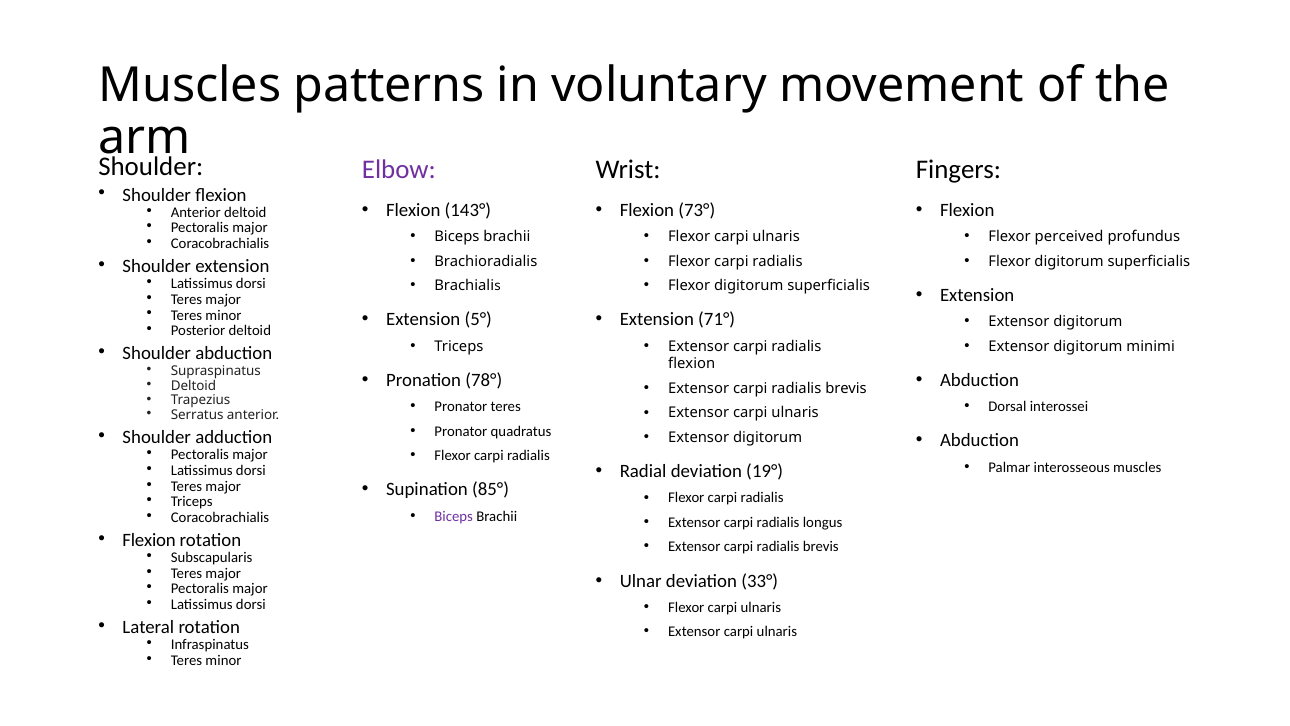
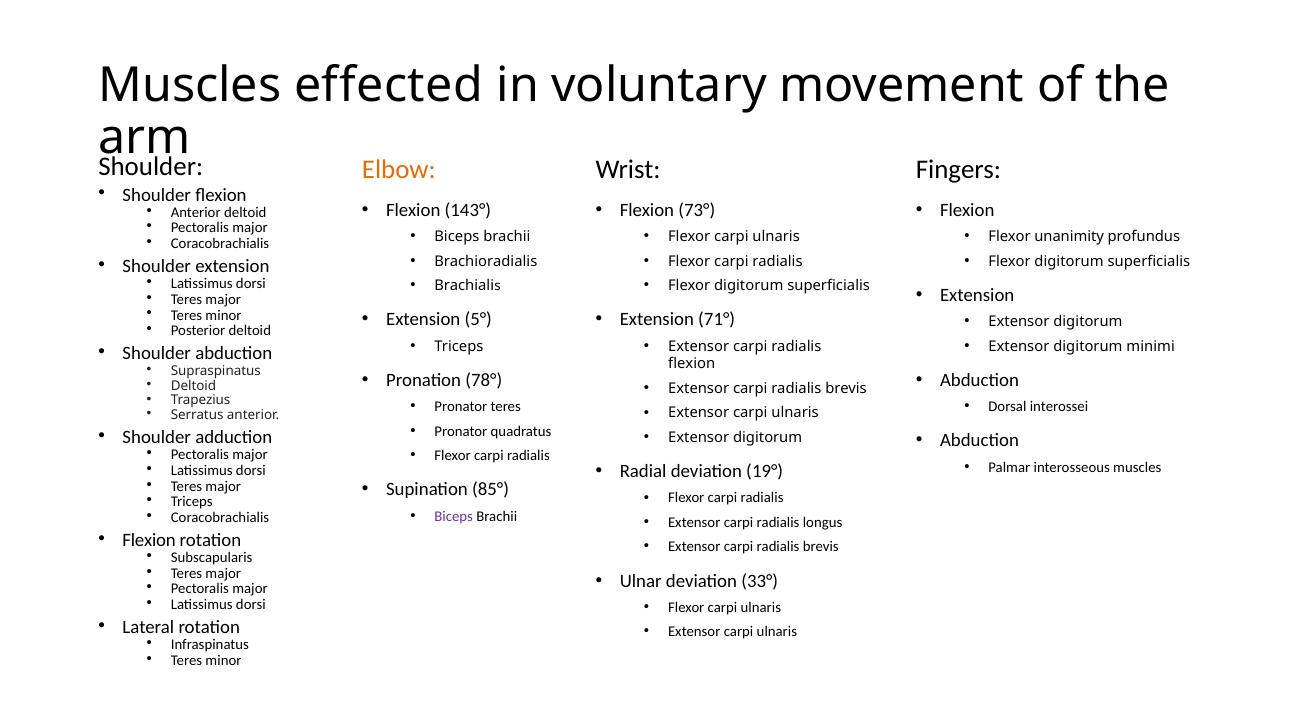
patterns: patterns -> effected (389, 85)
Elbow colour: purple -> orange (399, 170)
perceived: perceived -> unanimity (1069, 237)
